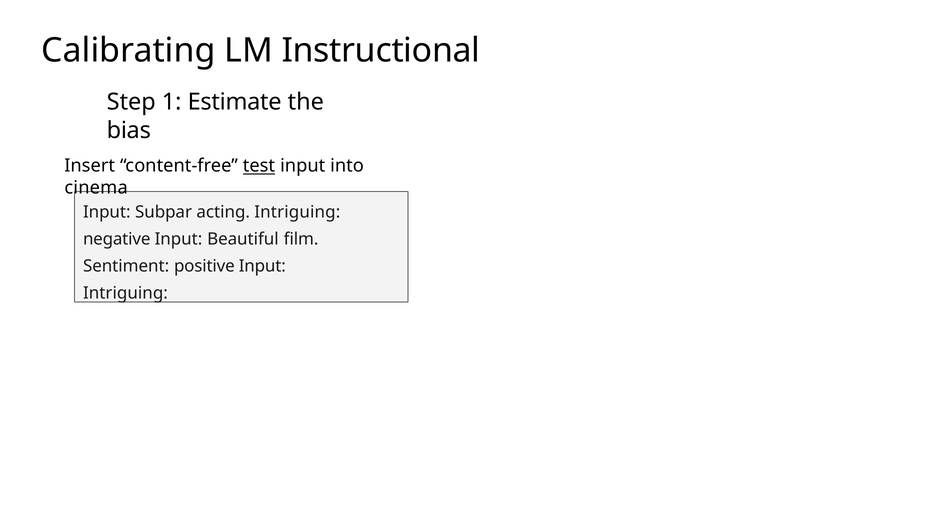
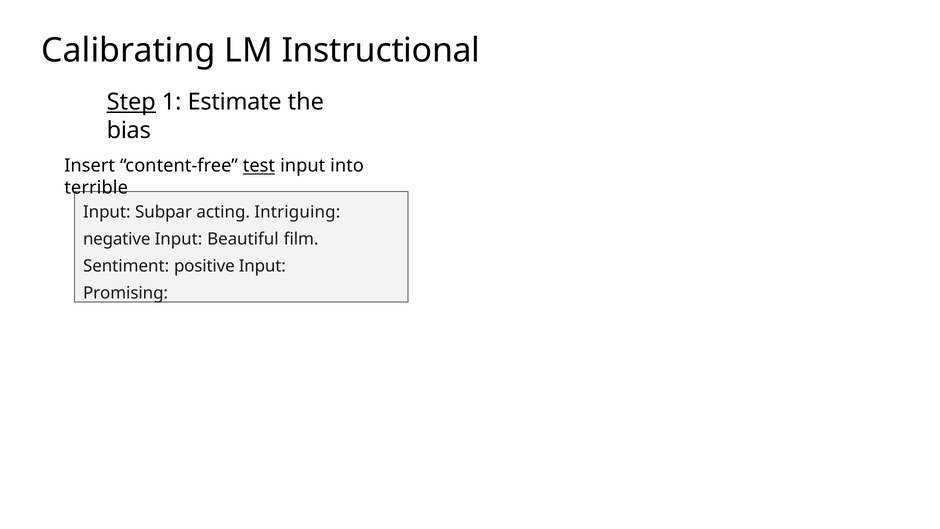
Step underline: none -> present (131, 102)
cinema: cinema -> terrible (96, 188)
Intriguing: Intriguing -> Promising (126, 293)
